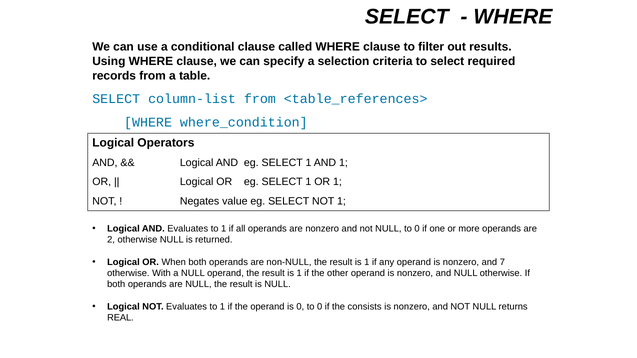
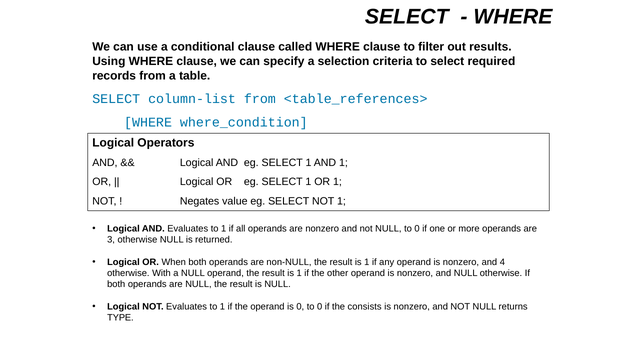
2: 2 -> 3 (111, 240)
7: 7 -> 4 (502, 262)
REAL: REAL -> TYPE (120, 318)
